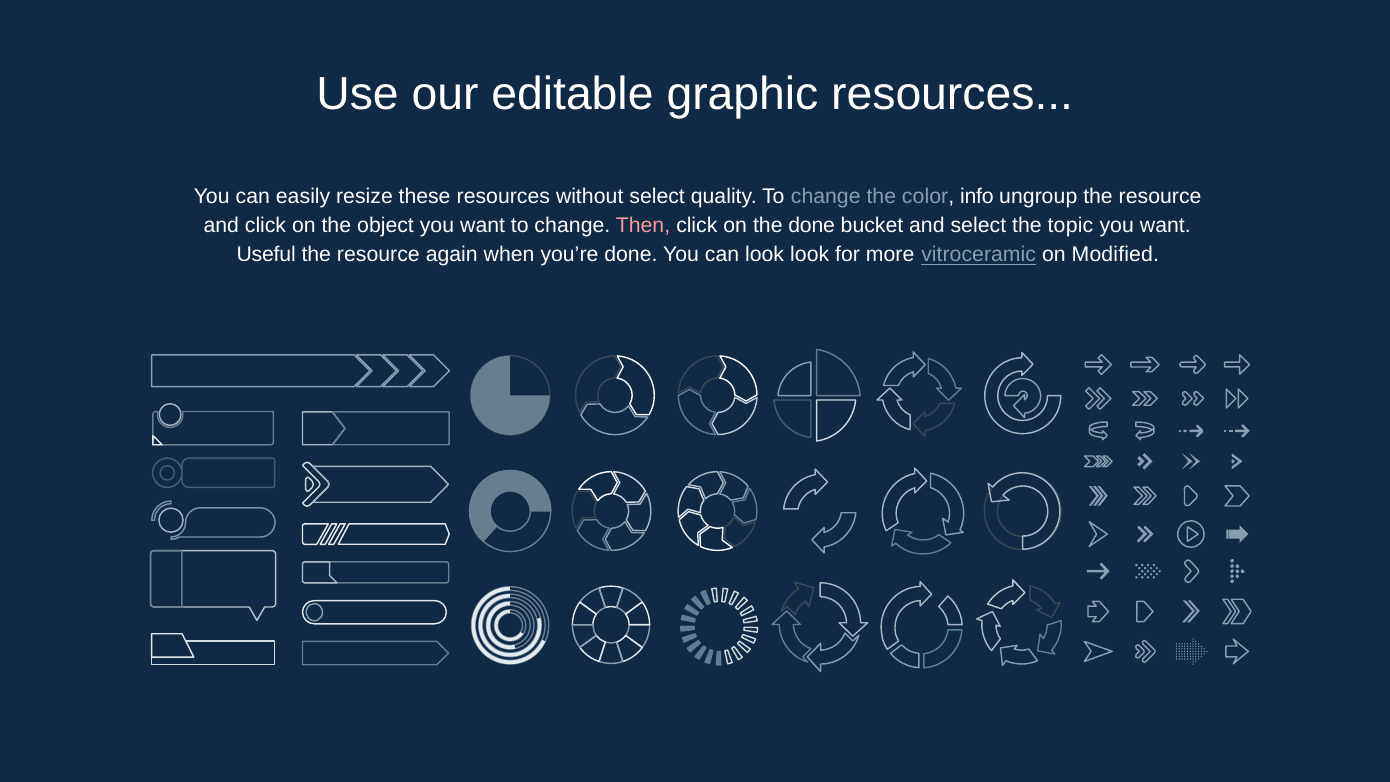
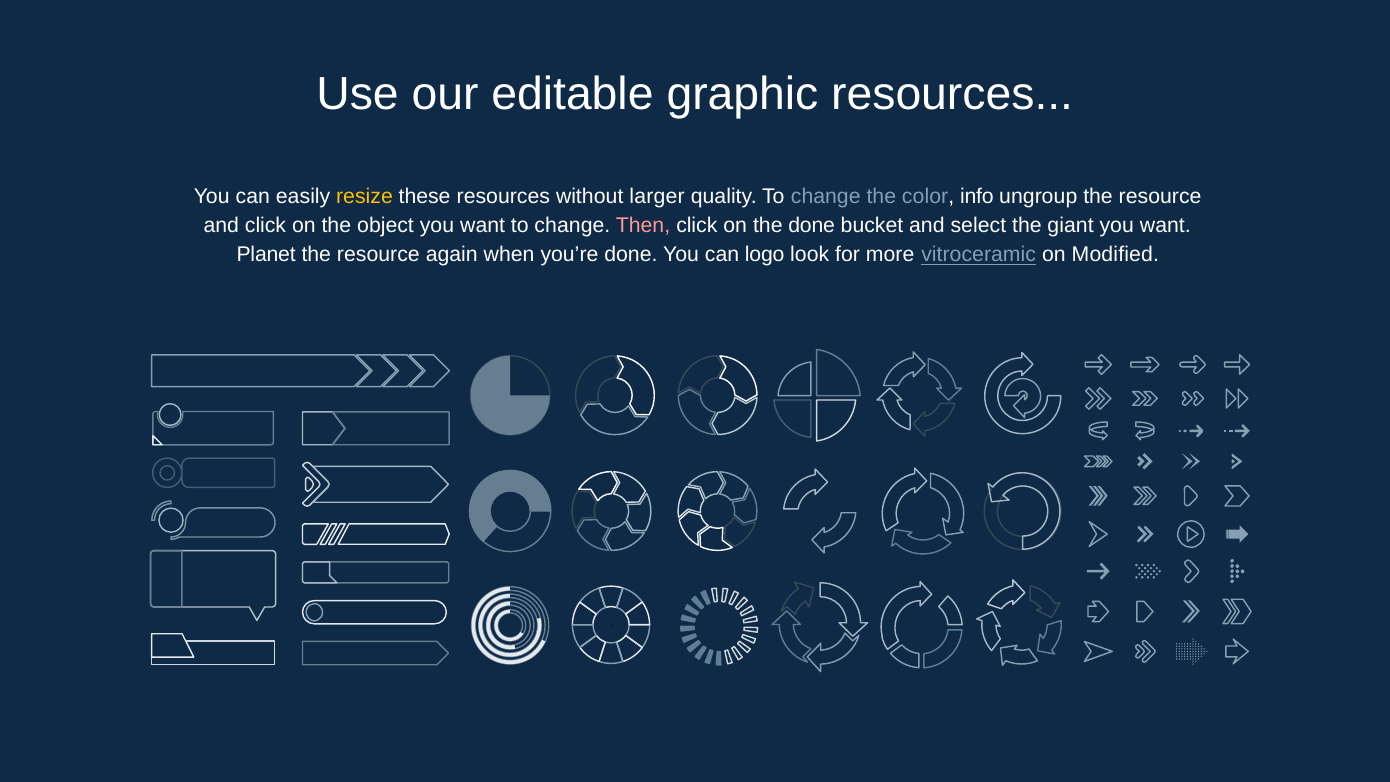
resize colour: white -> yellow (365, 196)
without select: select -> larger (657, 196)
topic: topic -> giant (1071, 226)
Useful: Useful -> Planet (266, 255)
can look: look -> logo (765, 255)
